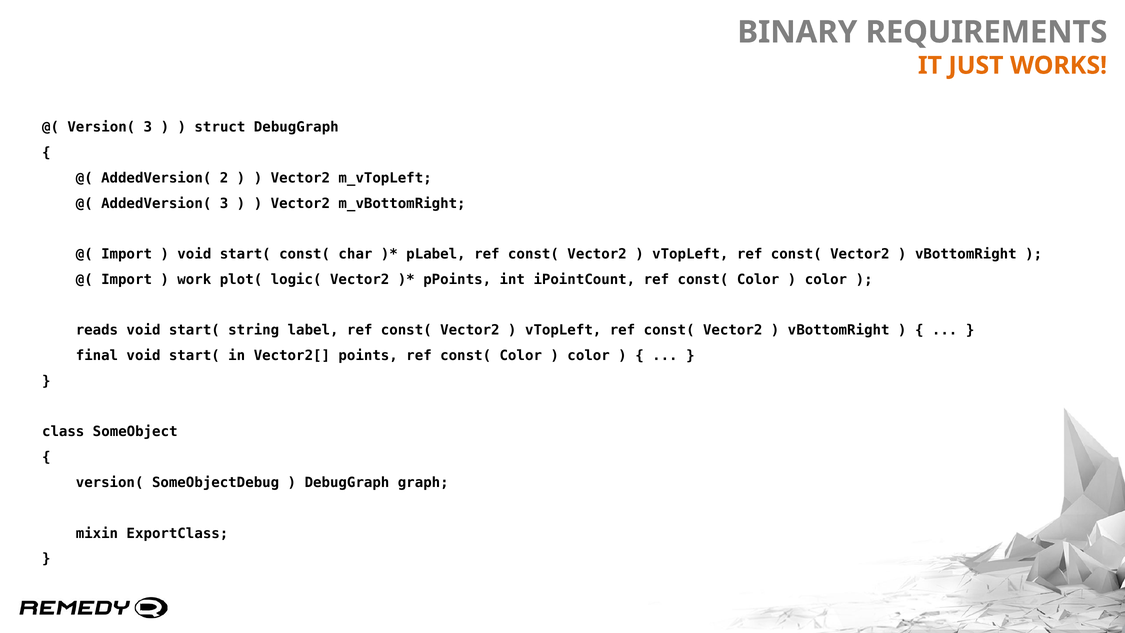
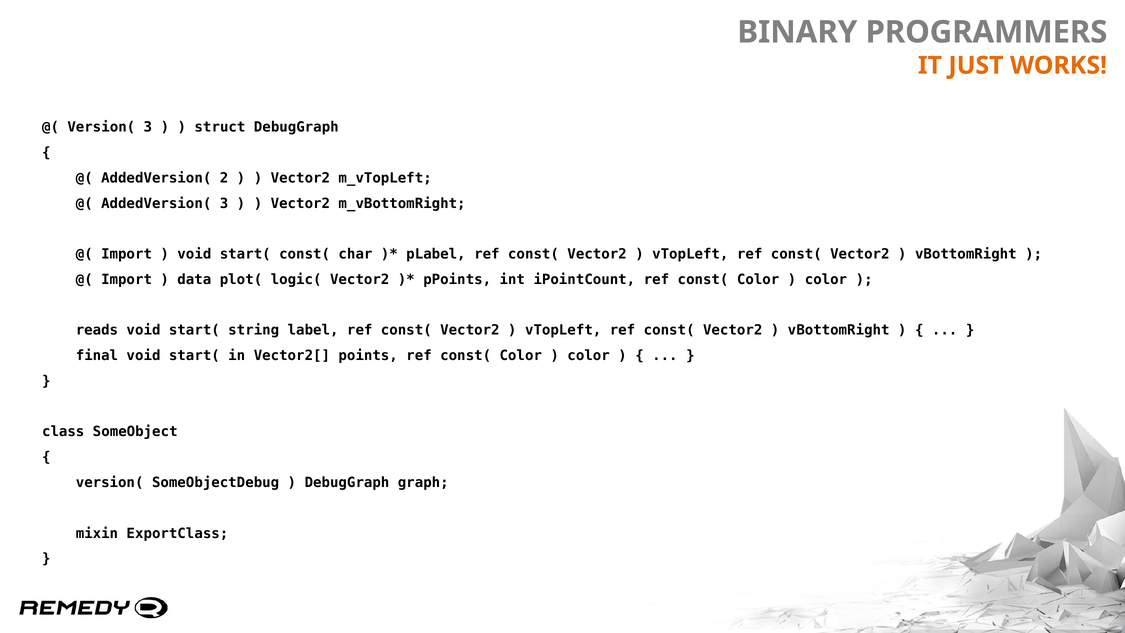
REQUIREMENTS: REQUIREMENTS -> PROGRAMMERS (986, 32)
work: work -> data (194, 279)
